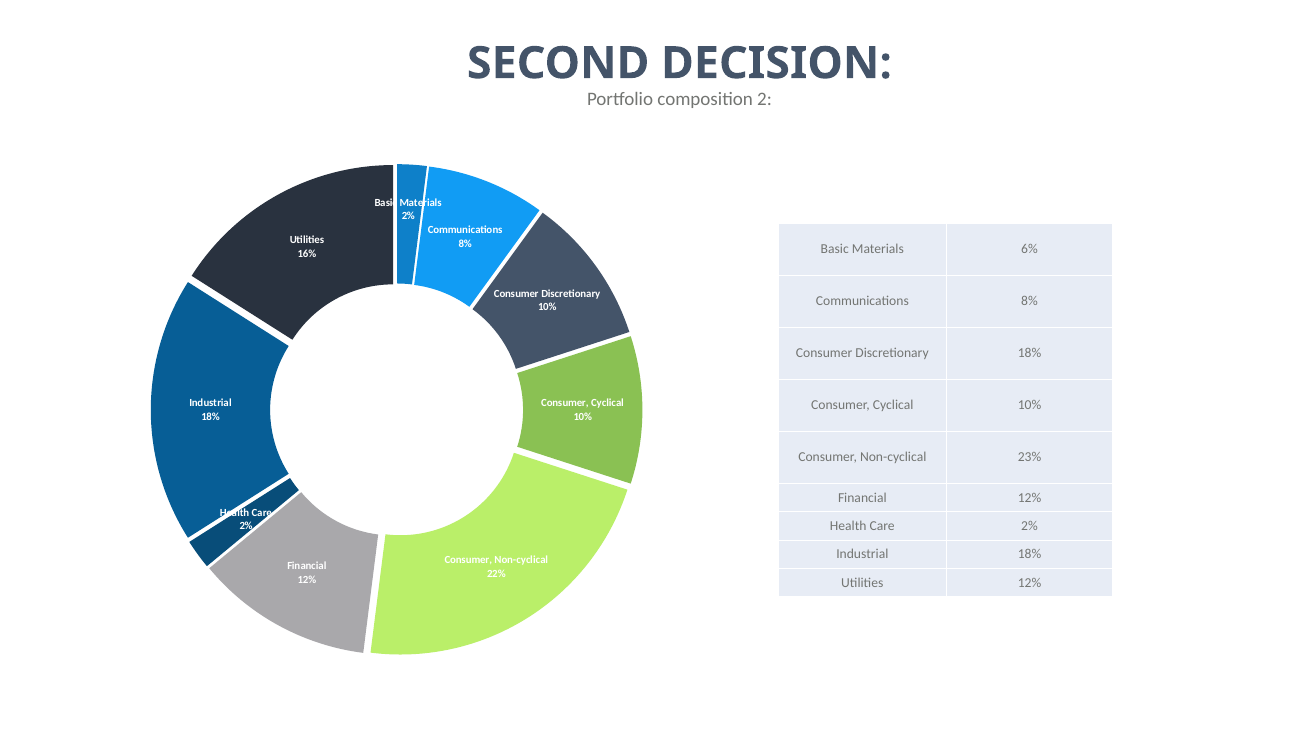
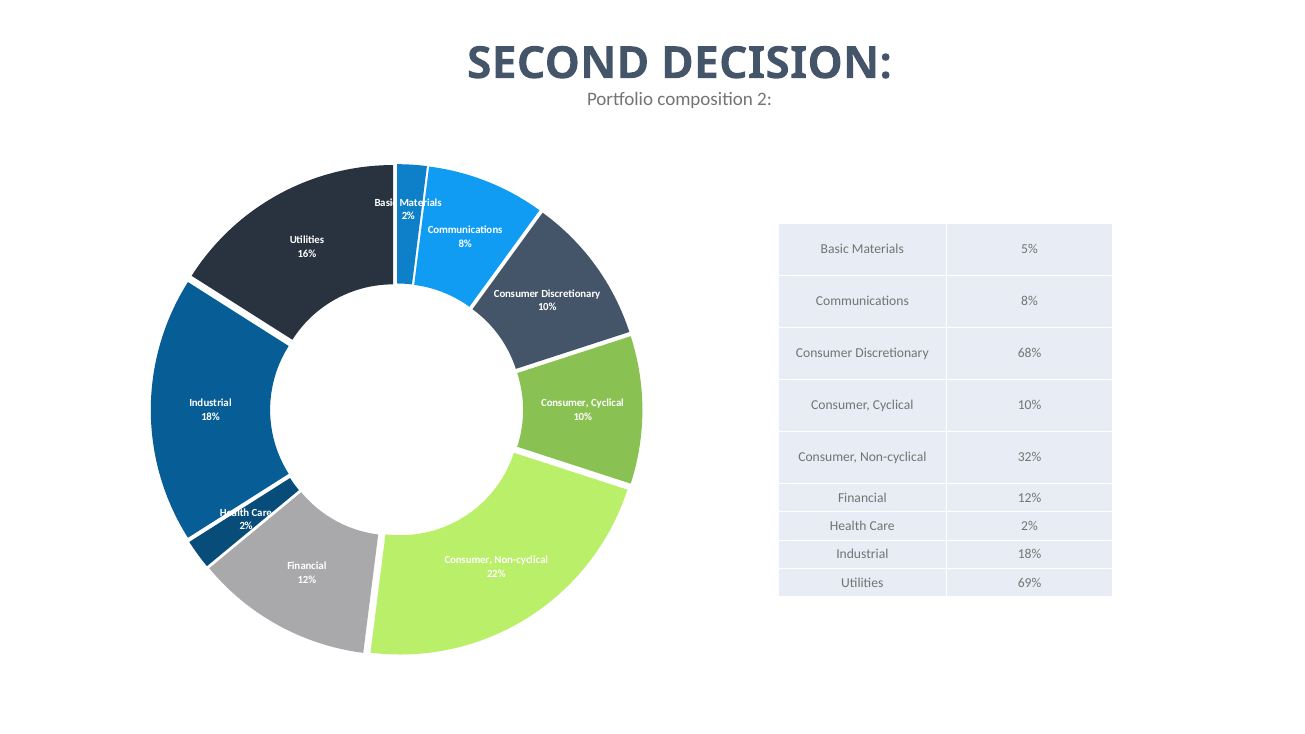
6%: 6% -> 5% (1029, 249)
Discretionary 18%: 18% -> 68% (1030, 354)
23%: 23% -> 32% (1030, 458)
Utilities 12%: 12% -> 69% (1030, 583)
